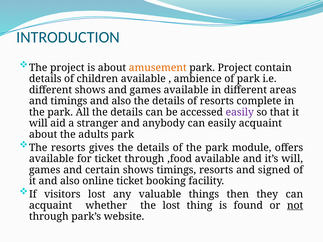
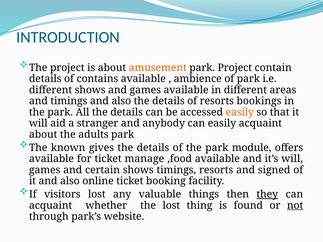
children: children -> contains (97, 79)
complete: complete -> bookings (259, 101)
easily colour: purple -> orange (240, 112)
The resorts: resorts -> known (68, 148)
ticket through: through -> manage (144, 159)
they underline: none -> present (267, 194)
